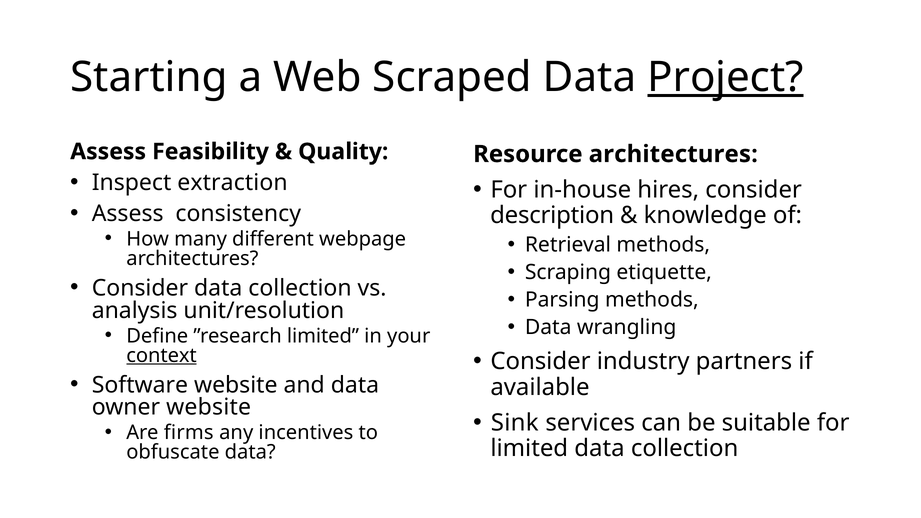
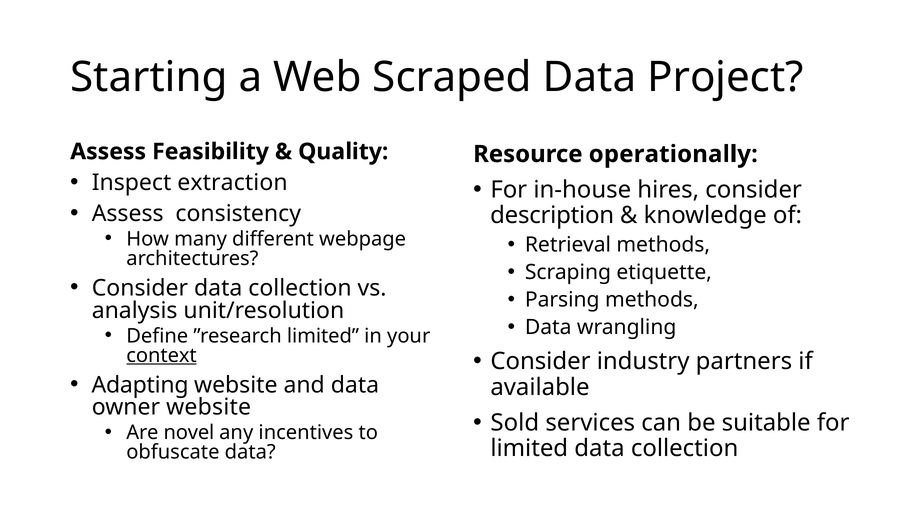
Project underline: present -> none (725, 77)
Resource architectures: architectures -> operationally (673, 154)
Software: Software -> Adapting (140, 385)
Sink: Sink -> Sold (515, 423)
firms: firms -> novel (189, 433)
